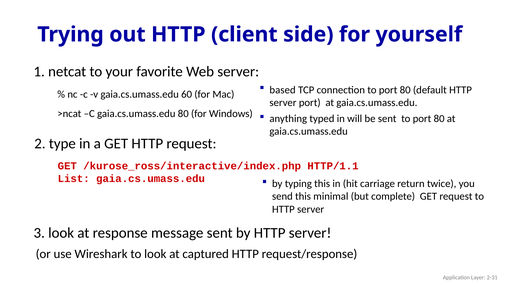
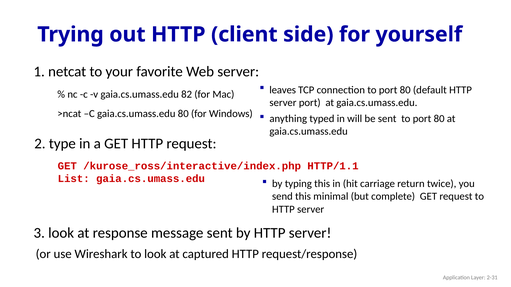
based: based -> leaves (283, 90)
60: 60 -> 82 (187, 95)
